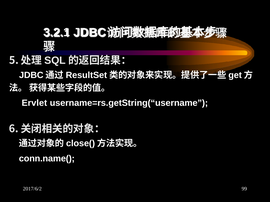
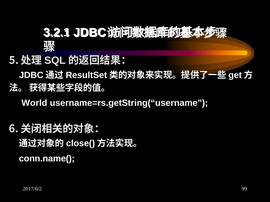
Ervlet: Ervlet -> World (34, 103)
